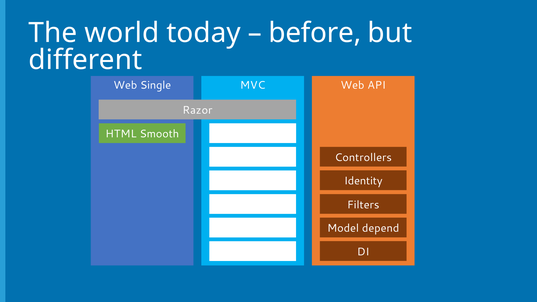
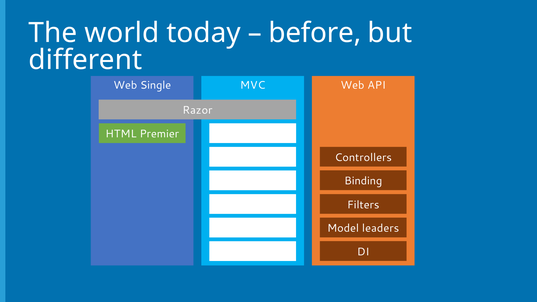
Smooth: Smooth -> Premier (159, 134)
Identity: Identity -> Binding (363, 181)
depend: depend -> leaders (381, 228)
